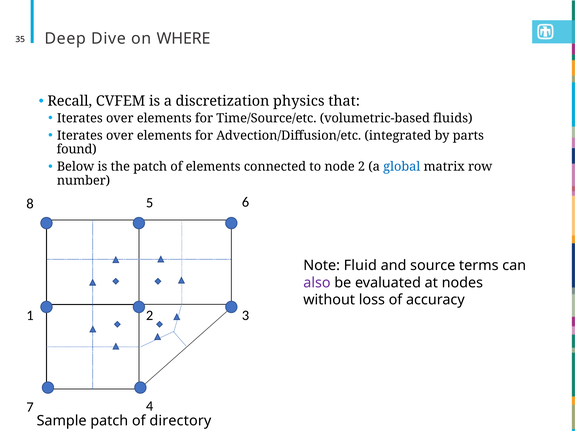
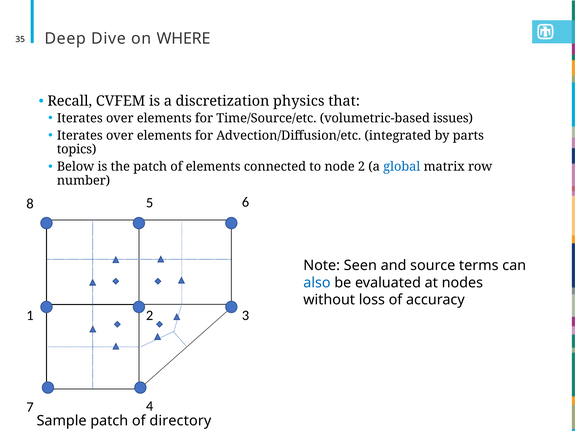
fluids: fluids -> issues (453, 118)
found: found -> topics (77, 149)
Fluid: Fluid -> Seen (360, 266)
also colour: purple -> blue (317, 283)
